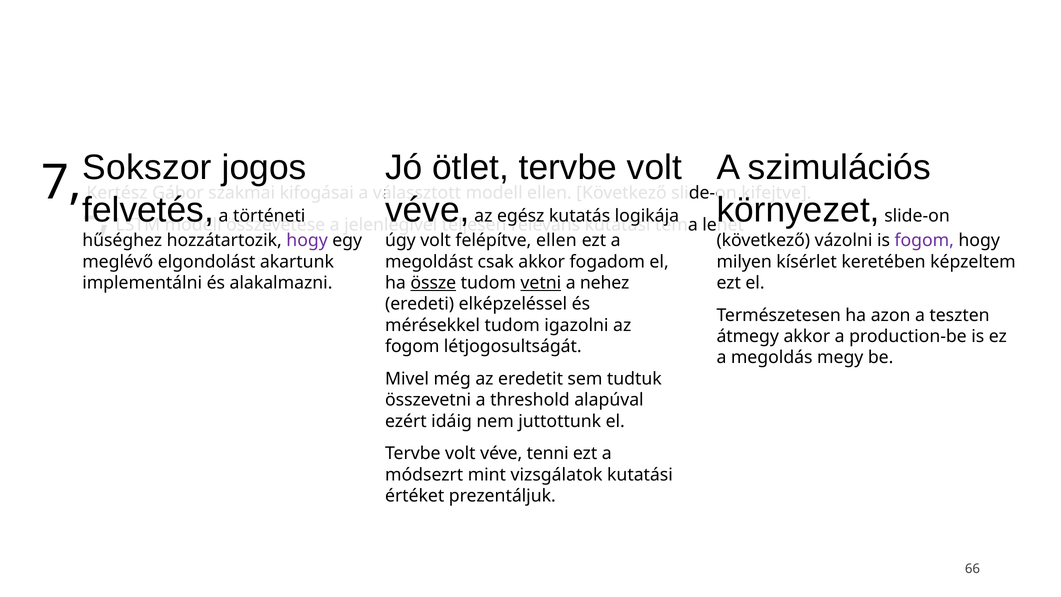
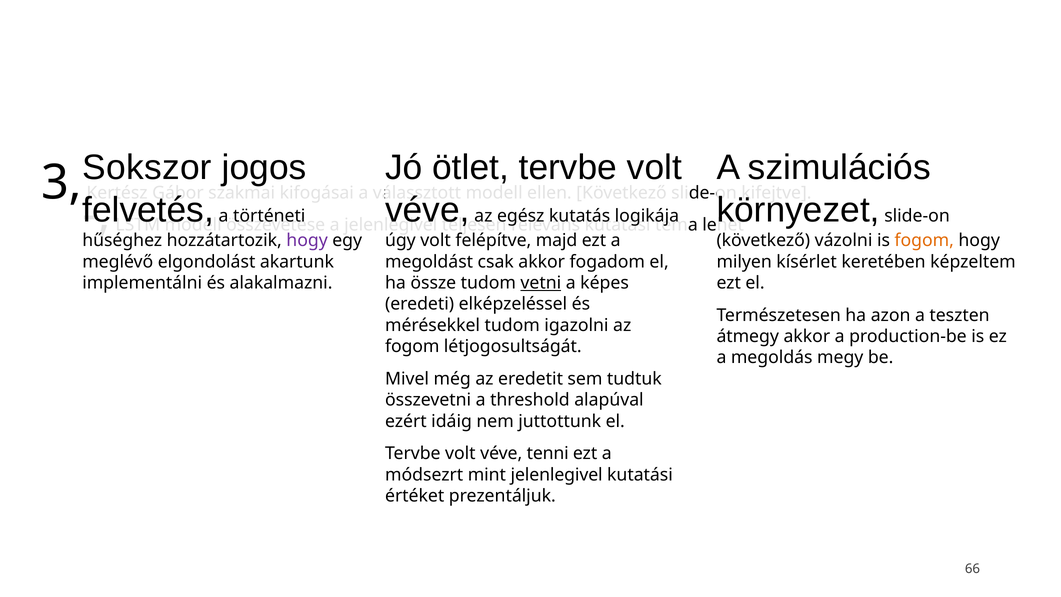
7: 7 -> 3 (62, 182)
felépítve ellen: ellen -> majd (557, 240)
fogom colour: purple -> orange (924, 240)
össze underline: present -> none (433, 283)
nehez: nehez -> képes (605, 283)
mint vizsgálatok: vizsgálatok -> jelenlegivel (557, 475)
